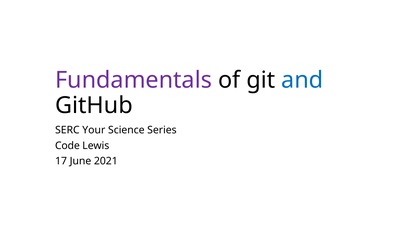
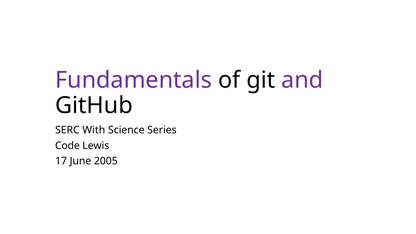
and colour: blue -> purple (302, 80)
Your: Your -> With (94, 130)
2021: 2021 -> 2005 (106, 161)
